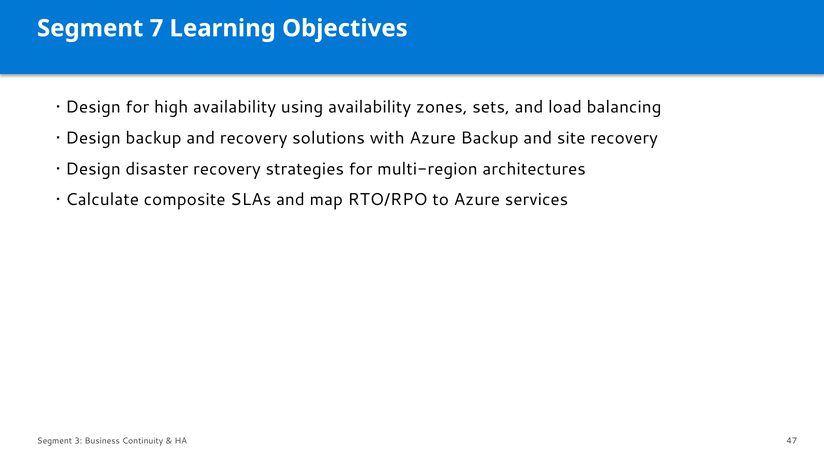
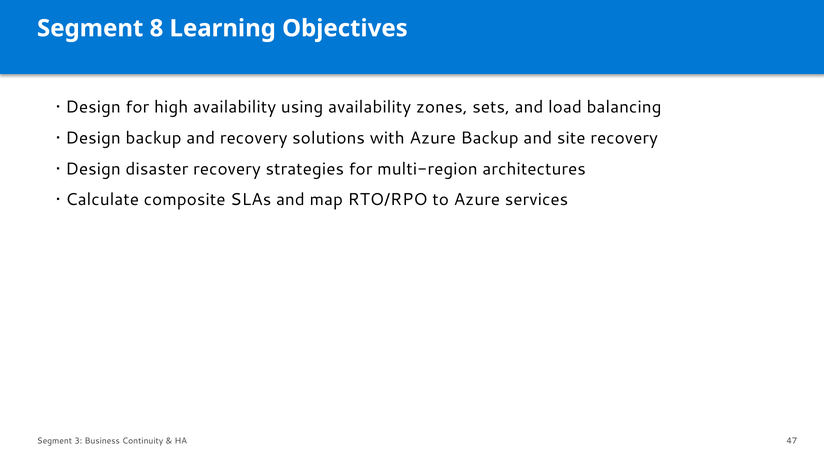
7: 7 -> 8 (156, 28)
